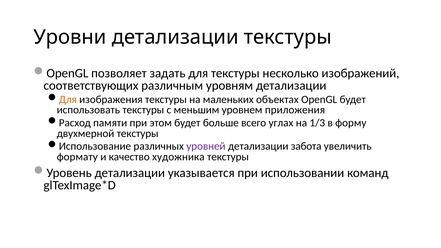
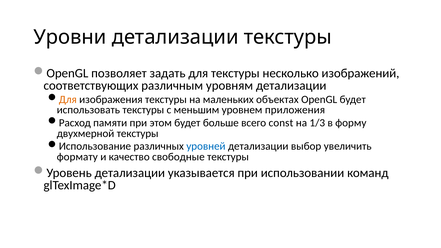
углах: углах -> const (281, 123)
уровней colour: purple -> blue (206, 146)
забота: забота -> выбор (306, 146)
художника: художника -> свободные (178, 157)
